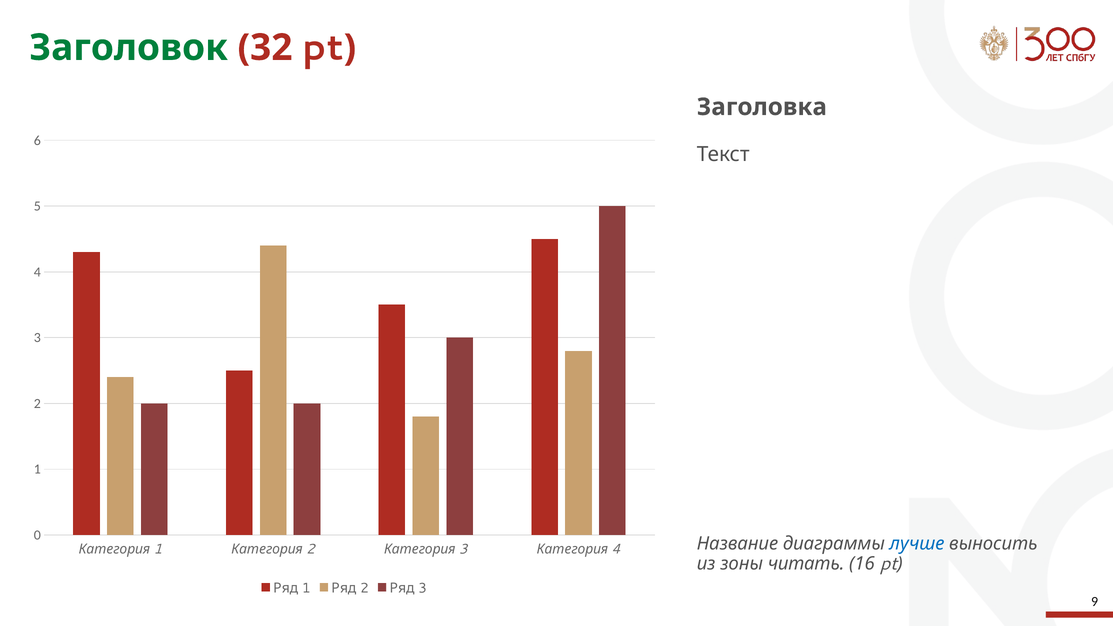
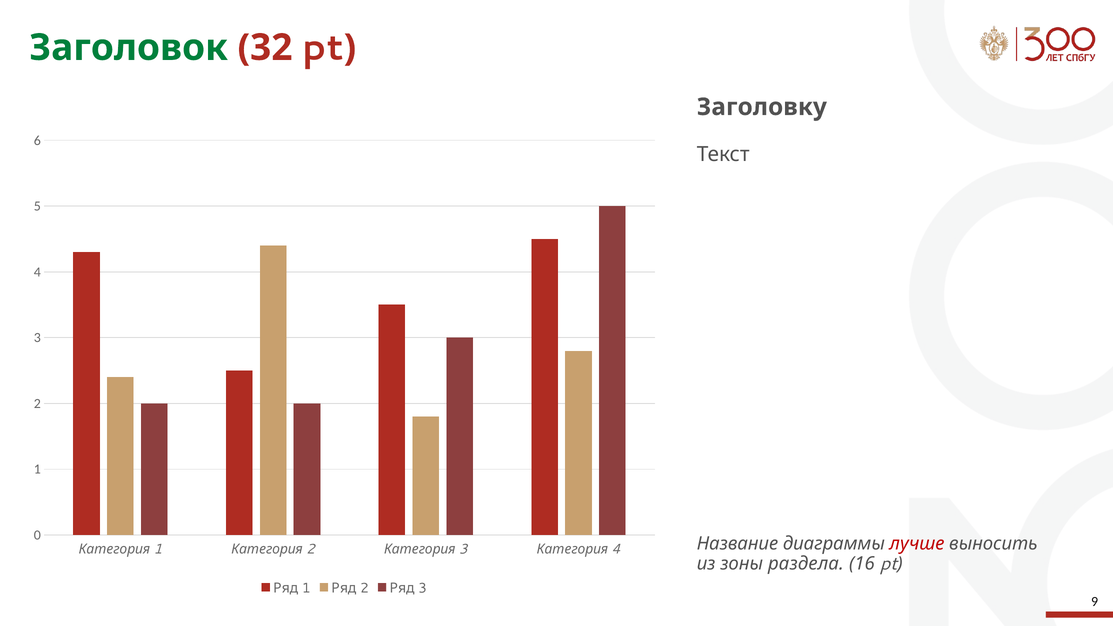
Заголовка: Заголовка -> Заголовку (762, 107)
лучше colour: blue -> red (917, 544)
читать: читать -> раздела (806, 564)
